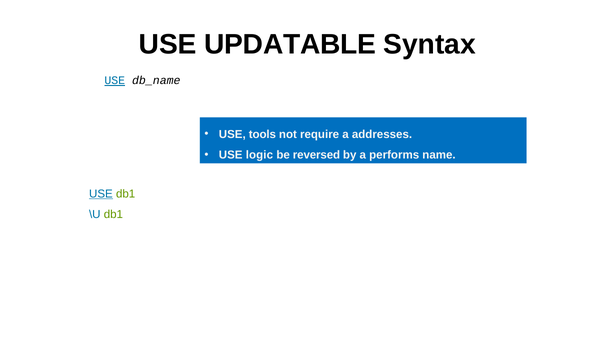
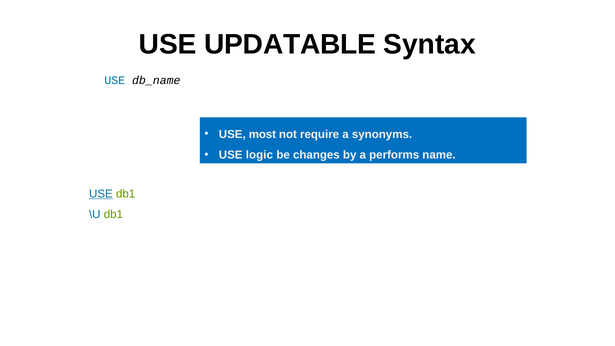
USE underline: present -> none (115, 81)
tools: tools -> most (262, 134)
addresses: addresses -> synonyms (382, 134)
reversed: reversed -> changes (316, 155)
